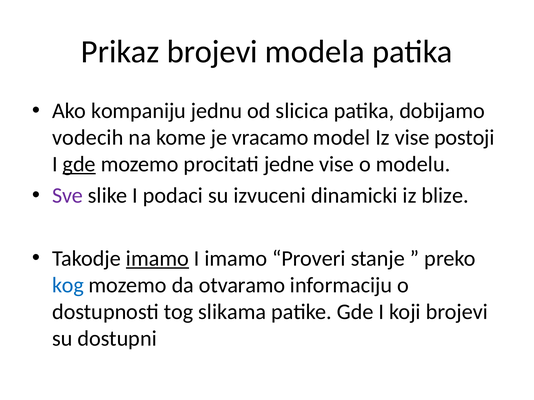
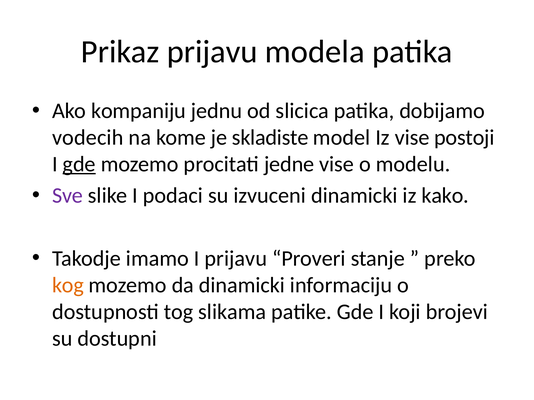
Prikaz brojevi: brojevi -> prijavu (212, 52)
vracamo: vracamo -> skladiste (270, 138)
blize: blize -> kako (445, 196)
imamo underline: present -> none (157, 259)
I imamo: imamo -> prijavu (236, 259)
kog colour: blue -> orange (68, 285)
da otvaramo: otvaramo -> dinamicki (242, 285)
